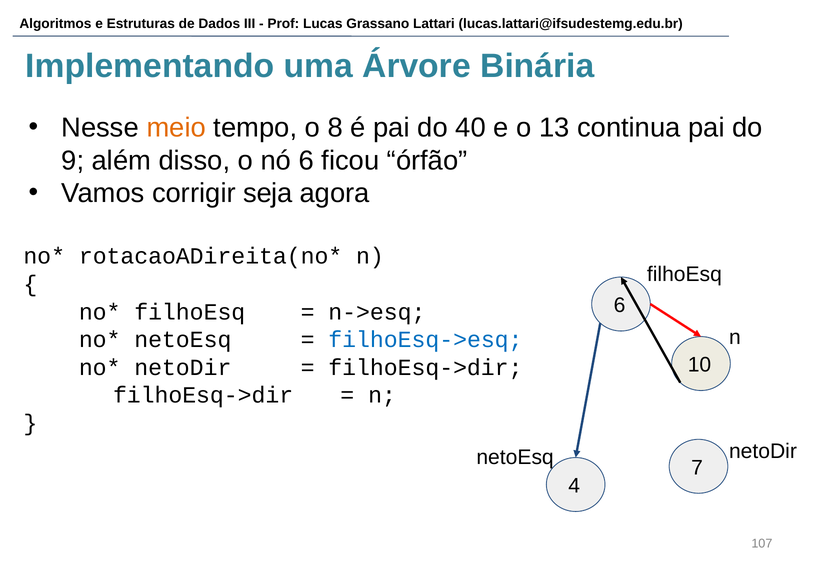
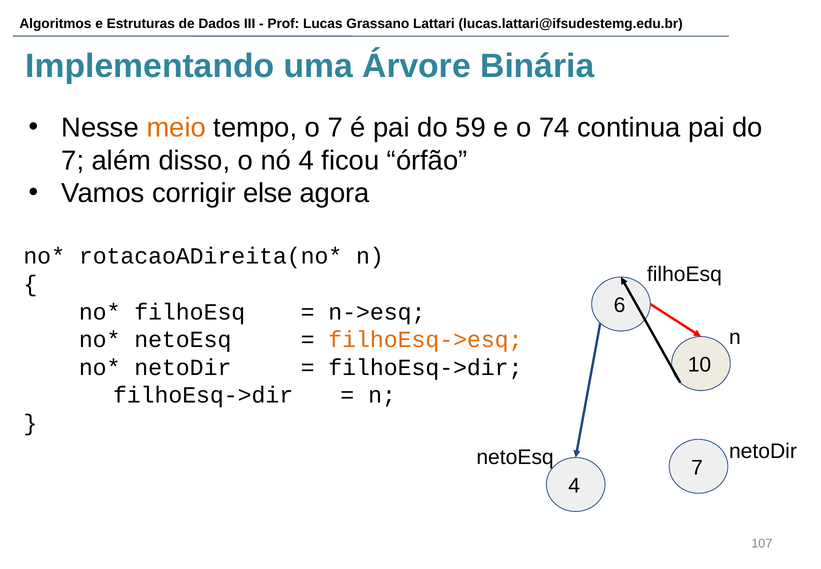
o 8: 8 -> 7 (335, 128)
40: 40 -> 59 (471, 128)
13: 13 -> 74 (554, 128)
9: 9 -> 7 (73, 160)
nó 6: 6 -> 4 (306, 160)
seja: seja -> else (268, 193)
filhoEsq->esq colour: blue -> orange (425, 339)
